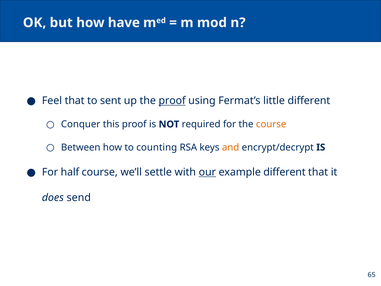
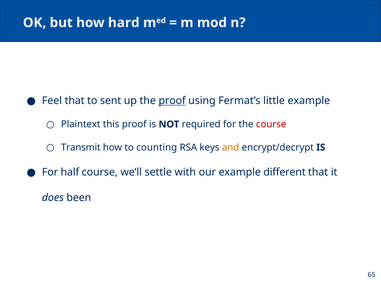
have: have -> hard (124, 23)
little different: different -> example (309, 101)
Conquer: Conquer -> Plaintext (81, 124)
course colour: orange -> red (271, 124)
Between: Between -> Transmit (81, 147)
our underline: present -> none (207, 172)
send: send -> been (79, 198)
